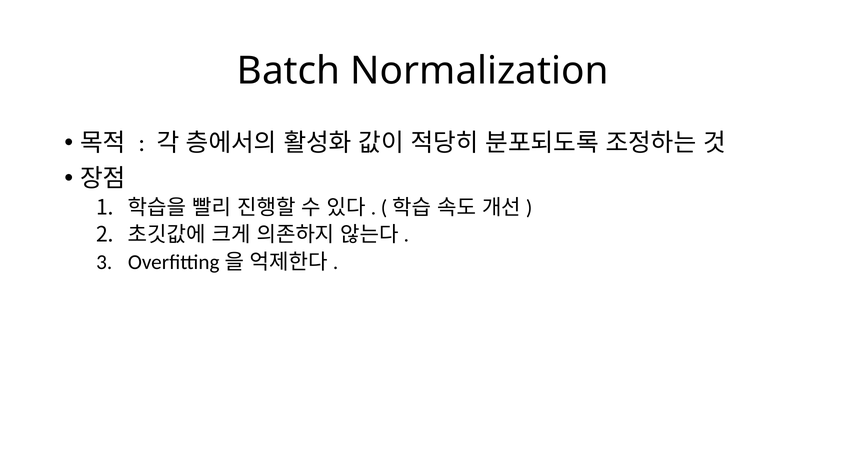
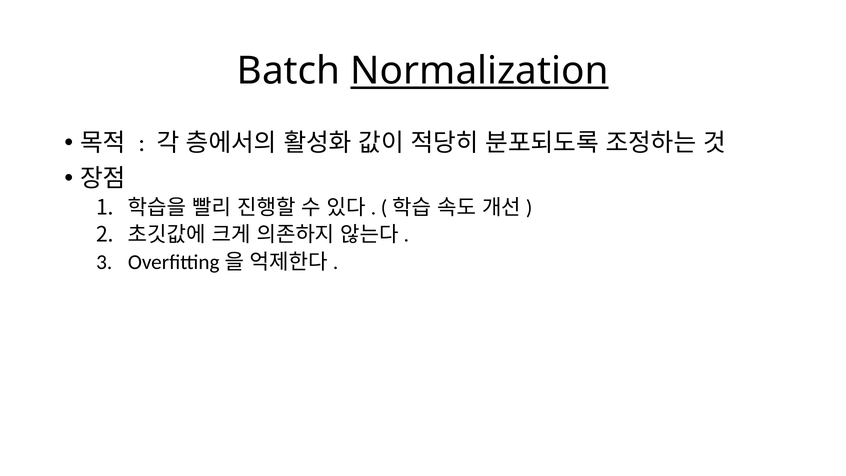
Normalization underline: none -> present (480, 71)
